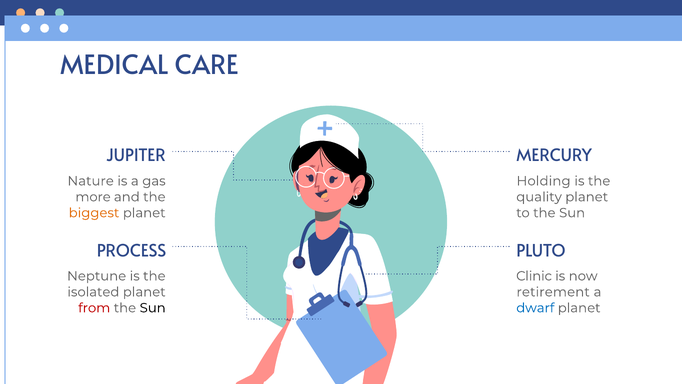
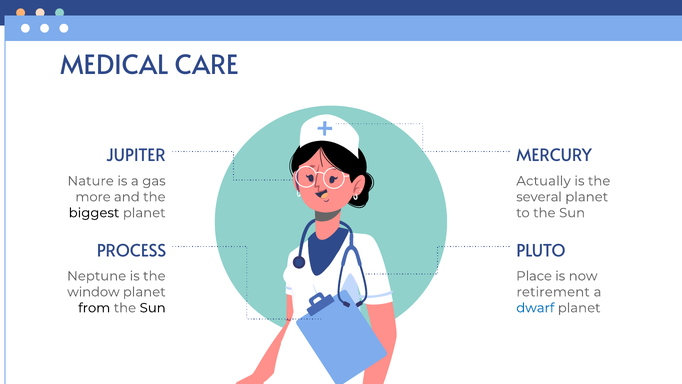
Holding: Holding -> Actually (544, 181)
quality: quality -> several (539, 197)
biggest colour: orange -> black (94, 213)
Clinic: Clinic -> Place (534, 276)
isolated: isolated -> window (93, 292)
from colour: red -> black (94, 308)
